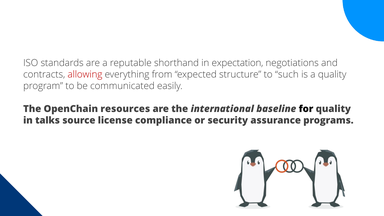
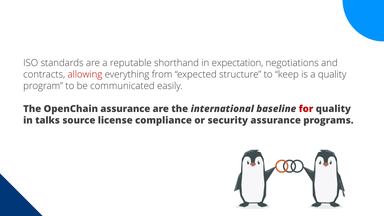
such: such -> keep (287, 74)
OpenChain resources: resources -> assurance (125, 109)
for colour: black -> red (306, 109)
